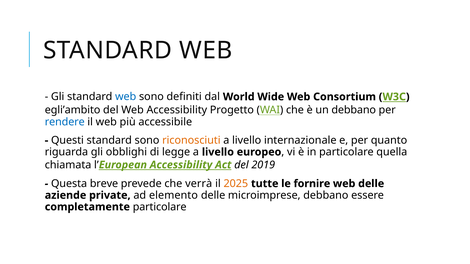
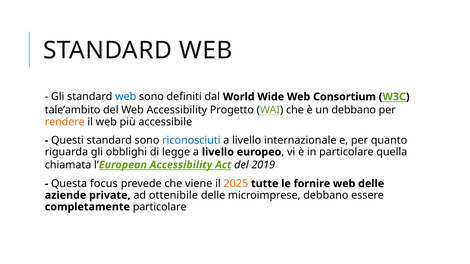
egli’ambito: egli’ambito -> tale’ambito (73, 110)
rendere colour: blue -> orange (65, 122)
riconosciuti colour: orange -> blue (191, 141)
breve: breve -> focus (104, 184)
verrà: verrà -> viene (199, 184)
elemento: elemento -> ottenibile (173, 195)
